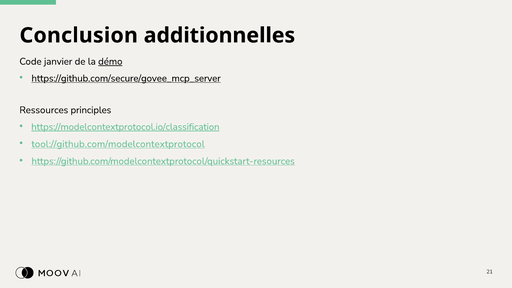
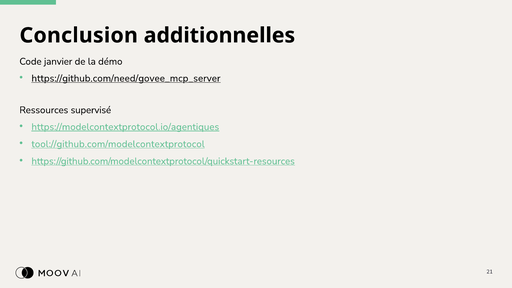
démo underline: present -> none (110, 61)
https://github.com/secure/govee_mcp_server: https://github.com/secure/govee_mcp_server -> https://github.com/need/govee_mcp_server (126, 78)
principles: principles -> supervisé (91, 110)
https://modelcontextprotocol.io/classification: https://modelcontextprotocol.io/classification -> https://modelcontextprotocol.io/agentiques (125, 127)
